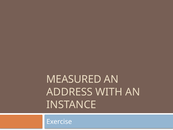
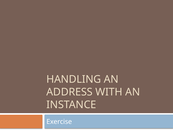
MEASURED: MEASURED -> HANDLING (74, 79)
